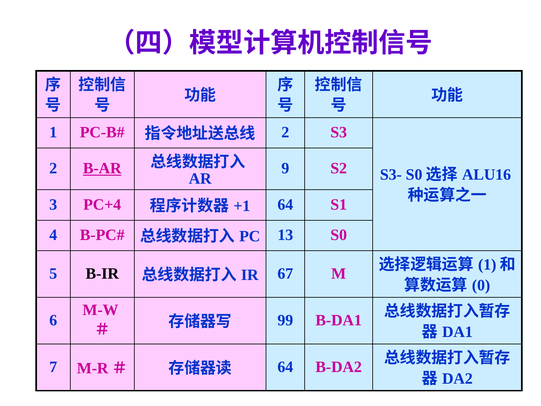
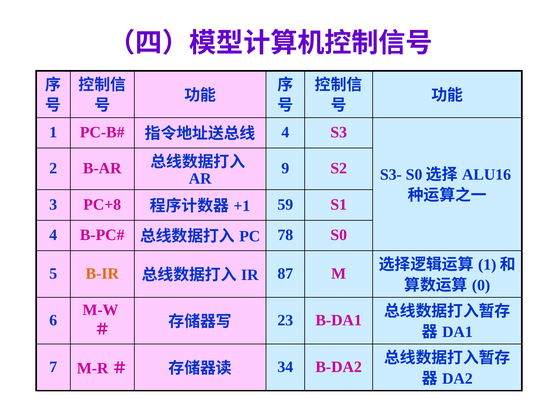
2: 2 -> 4 (285, 132)
B-AR underline: present -> none (102, 168)
PC+4: PC+4 -> PC+8 (102, 204)
64: 64 -> 59 (285, 204)
13: 13 -> 78 (285, 235)
B-IR colour: black -> orange (102, 273)
67: 67 -> 87 (285, 273)
99: 99 -> 23 (285, 320)
64: 64 -> 34 (285, 367)
